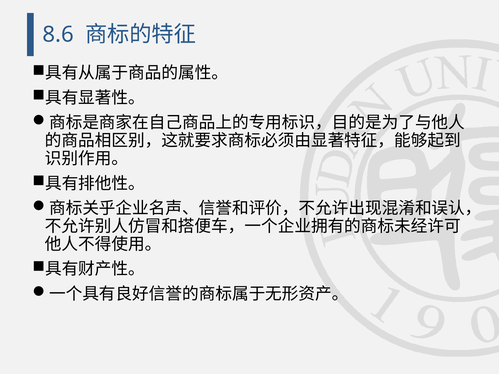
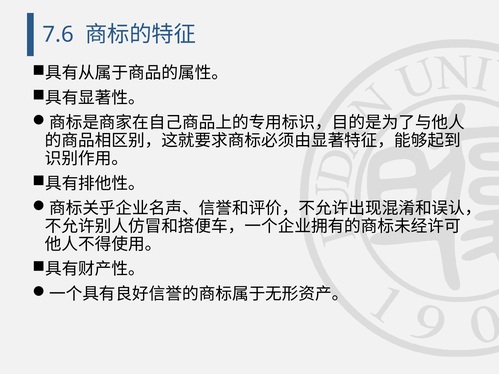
8.6: 8.6 -> 7.6 (58, 35)
